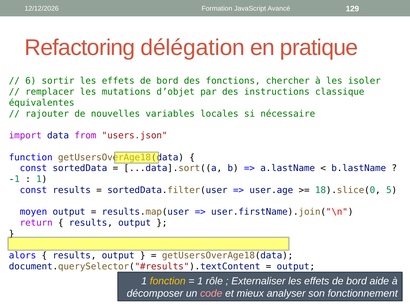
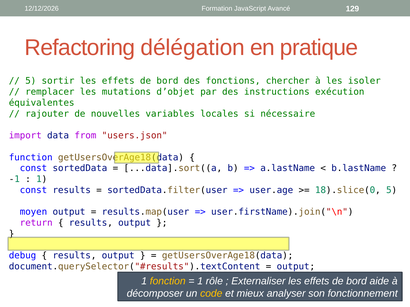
6: 6 -> 5 (31, 81)
classique: classique -> exécution (340, 92)
alors: alors -> debug (23, 256)
code colour: pink -> yellow (211, 294)
